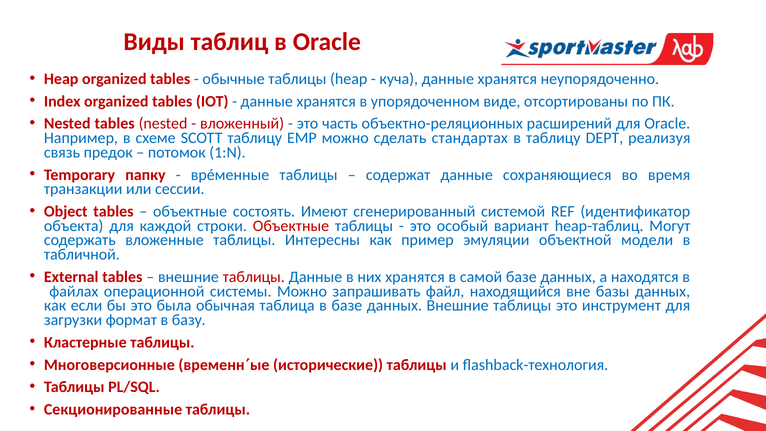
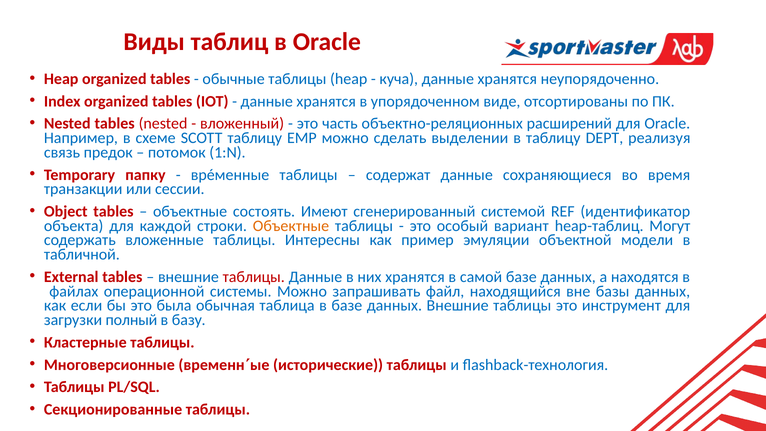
стандартах: стандартах -> выделении (470, 138)
Объектные colour: red -> orange (291, 226)
формат: формат -> полный (131, 320)
